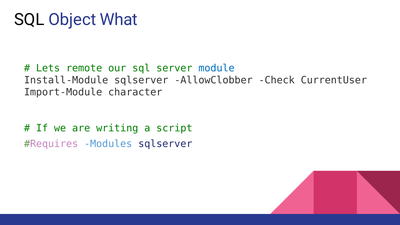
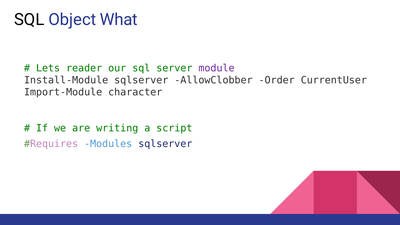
remote: remote -> reader (84, 68)
module colour: blue -> purple (217, 68)
Check: Check -> Order (277, 80)
